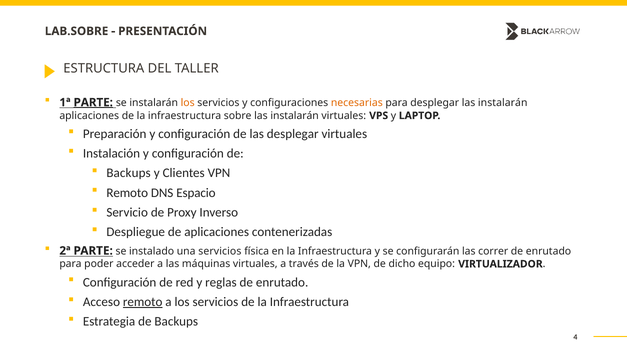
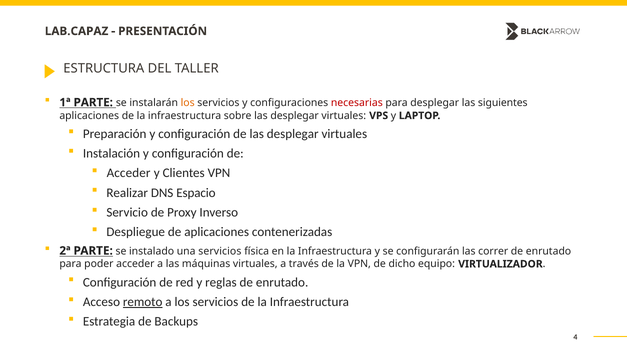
LAB.SOBRE: LAB.SOBRE -> LAB.CAPAZ (77, 31)
PARTE underline: present -> none (93, 102)
necesarias colour: orange -> red (357, 103)
desplegar las instalarán: instalarán -> siguientes (503, 103)
sobre las instalarán: instalarán -> desplegar (295, 116)
Backups: Backups -> Acceder (129, 173)
Remoto: Remoto -> Realizar (127, 193)
